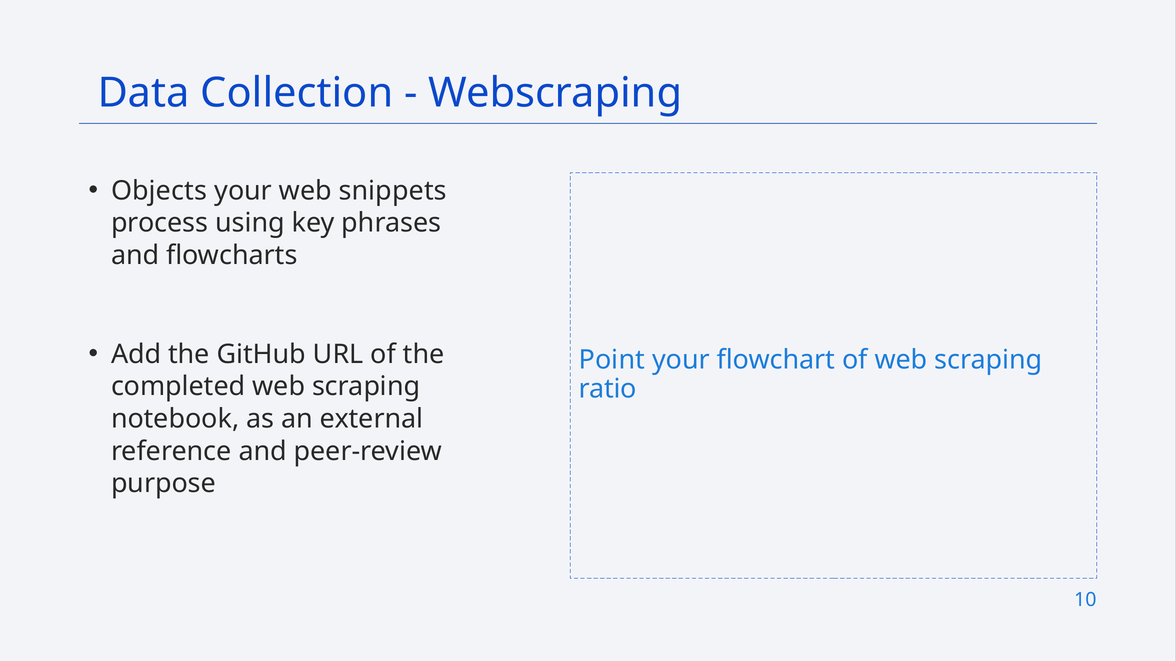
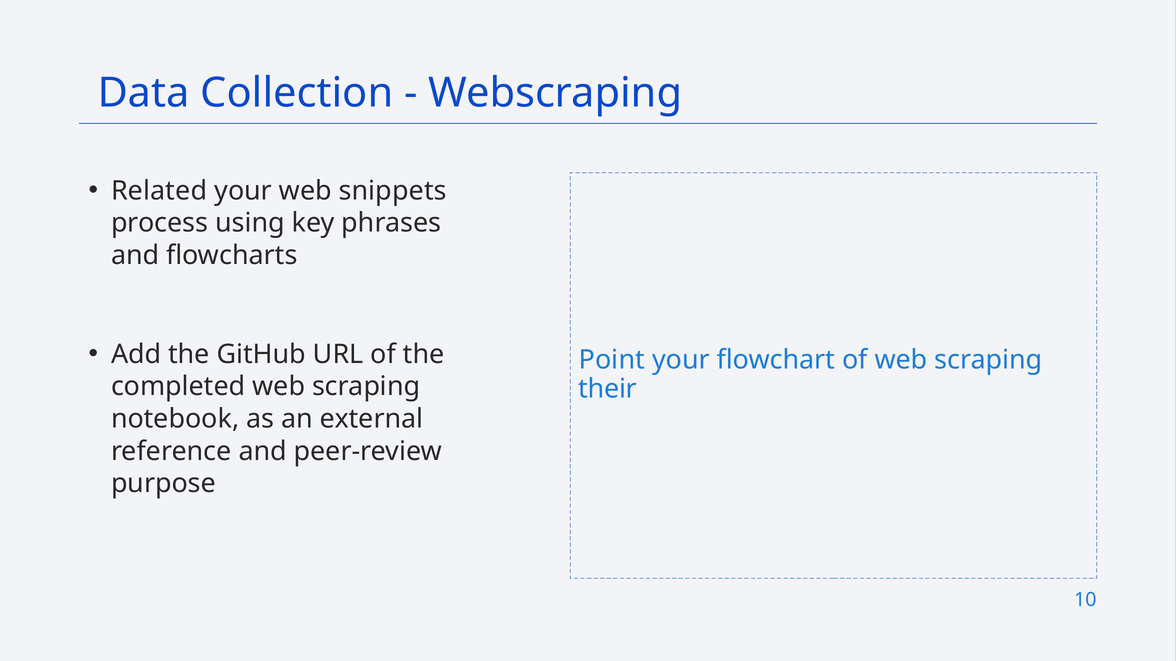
Objects: Objects -> Related (159, 191)
ratio: ratio -> their (608, 389)
